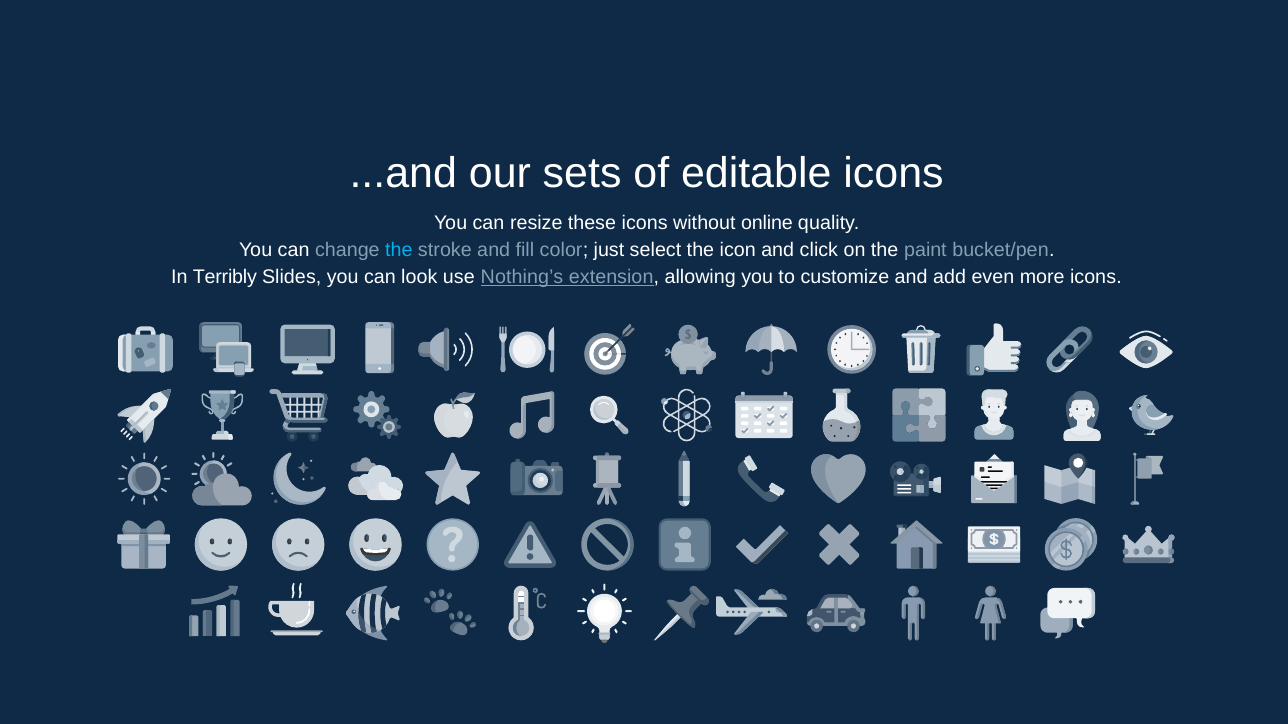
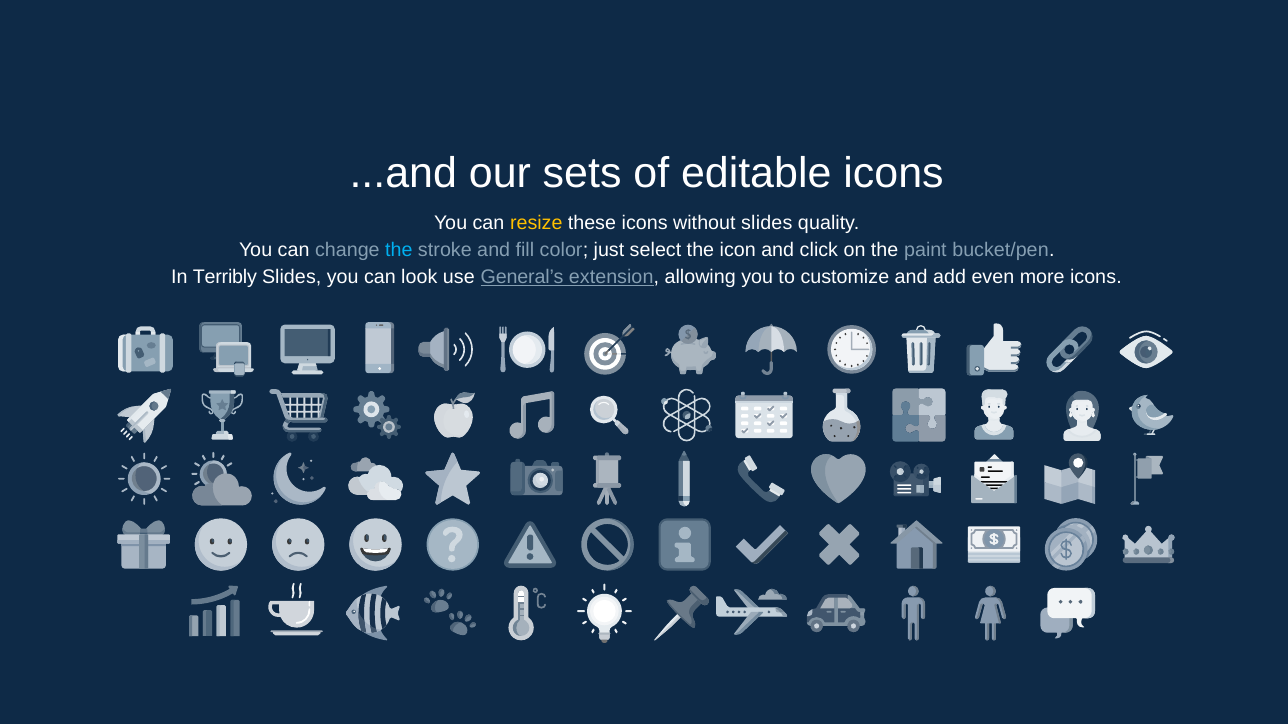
resize colour: white -> yellow (536, 223)
without online: online -> slides (767, 223)
Nothing’s: Nothing’s -> General’s (522, 277)
